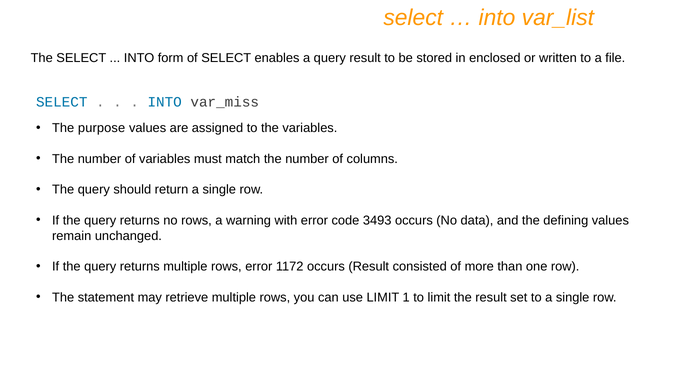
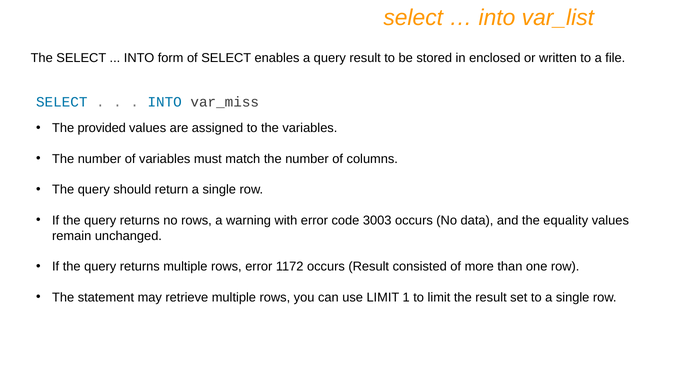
purpose: purpose -> provided (102, 128)
3493: 3493 -> 3003 (377, 221)
defining: defining -> equality (566, 221)
